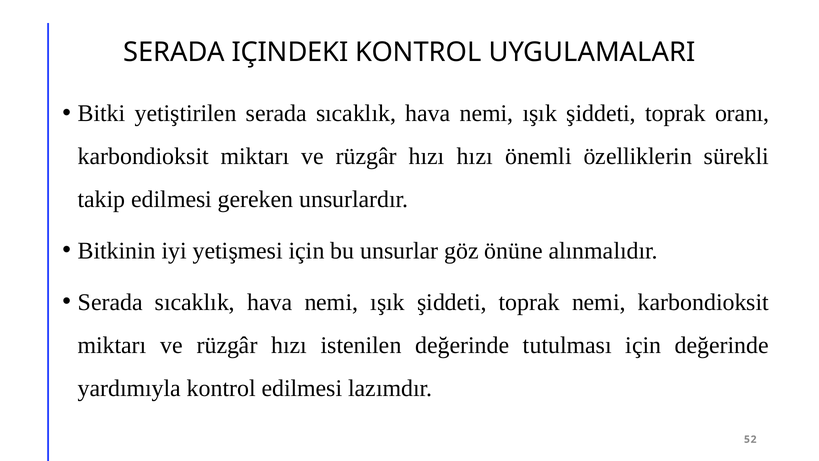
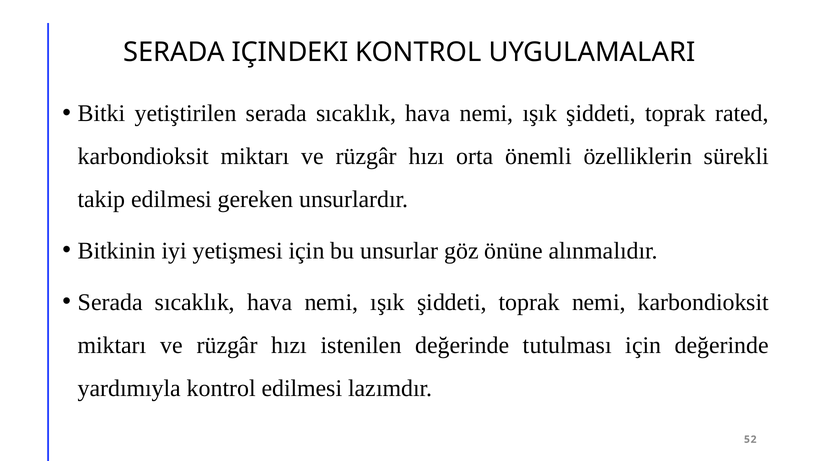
oranı: oranı -> rated (742, 113)
hızı hızı: hızı -> orta (475, 156)
